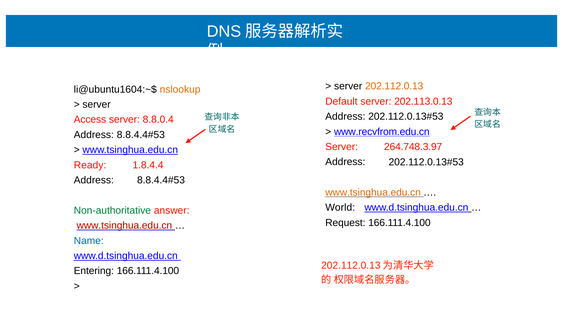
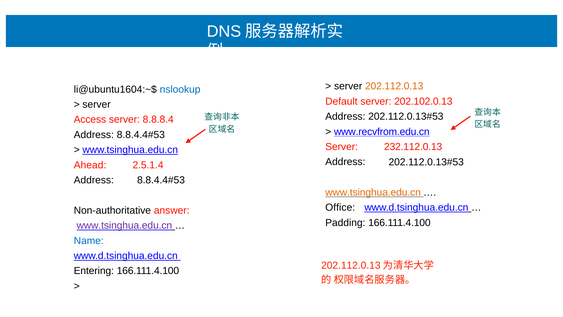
nslookup colour: orange -> blue (180, 89)
202.113.0.13: 202.113.0.13 -> 202.102.0.13 (423, 101)
8.8.0.4: 8.8.0.4 -> 8.8.8.4 (158, 120)
264.748.3.97: 264.748.3.97 -> 232.112.0.13 (413, 147)
Ready: Ready -> Ahead (90, 165)
1.8.4.4: 1.8.4.4 -> 2.5.1.4 (148, 165)
World: World -> Office (340, 207)
Non-authoritative colour: green -> black (112, 210)
Request: Request -> Padding (345, 222)
www.tsinghua.edu.cn colour: red -> purple (124, 225)
